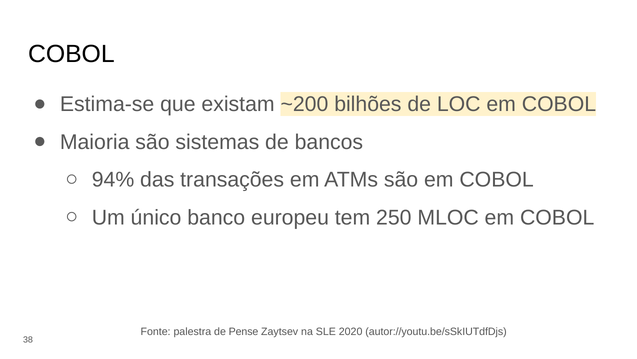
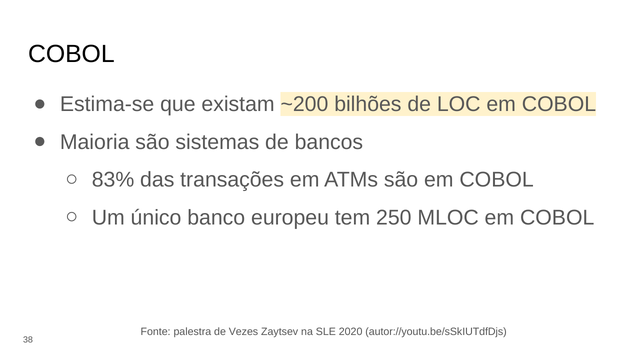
94%: 94% -> 83% (113, 179)
Pense: Pense -> Vezes (244, 331)
